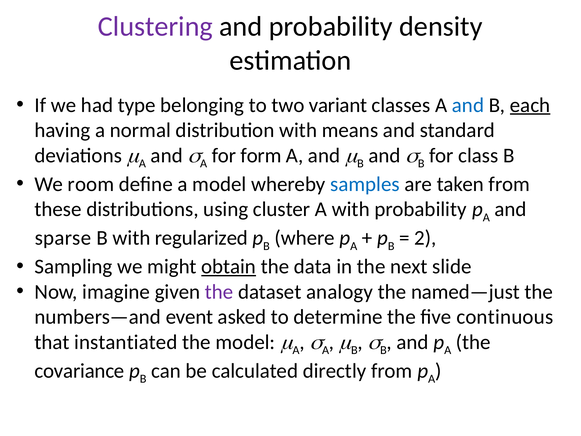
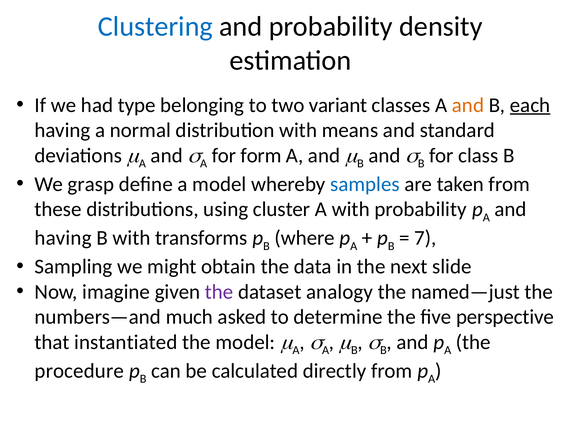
Clustering colour: purple -> blue (155, 26)
and colour: blue -> orange (468, 105)
room: room -> grasp (91, 184)
sparse: sparse -> having (63, 238)
regularized: regularized -> transforms (201, 238)
2: 2 -> 7 (425, 238)
obtain underline: present -> none (229, 266)
event: event -> much (189, 317)
continuous: continuous -> perspective (505, 317)
covariance: covariance -> procedure (79, 371)
